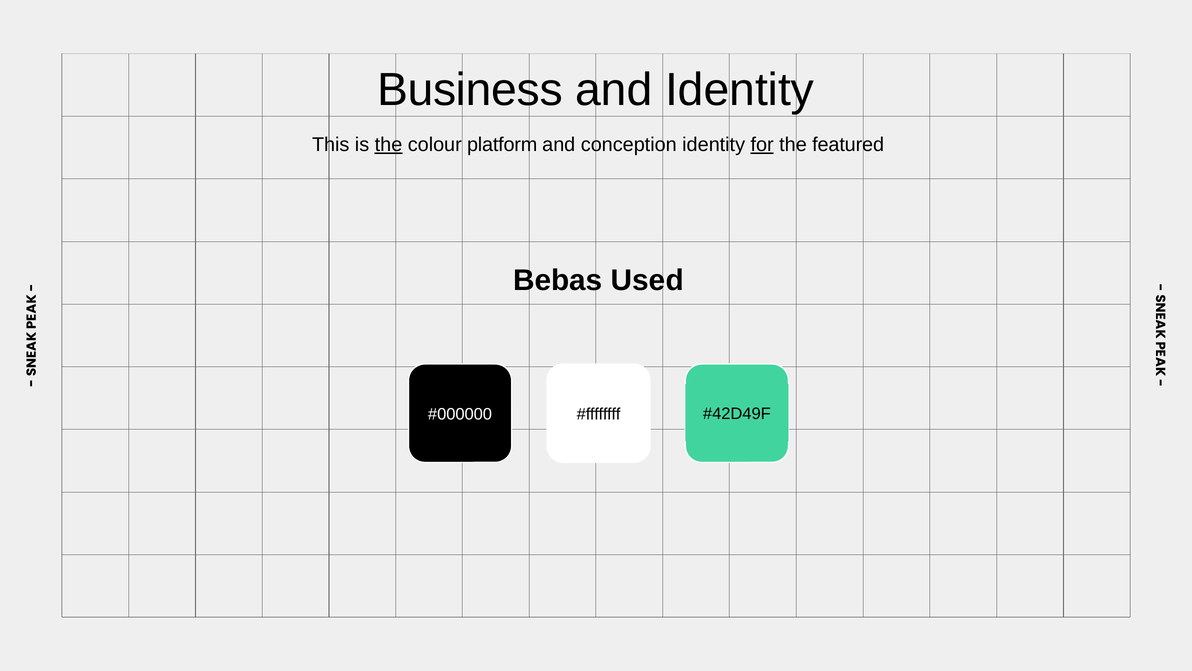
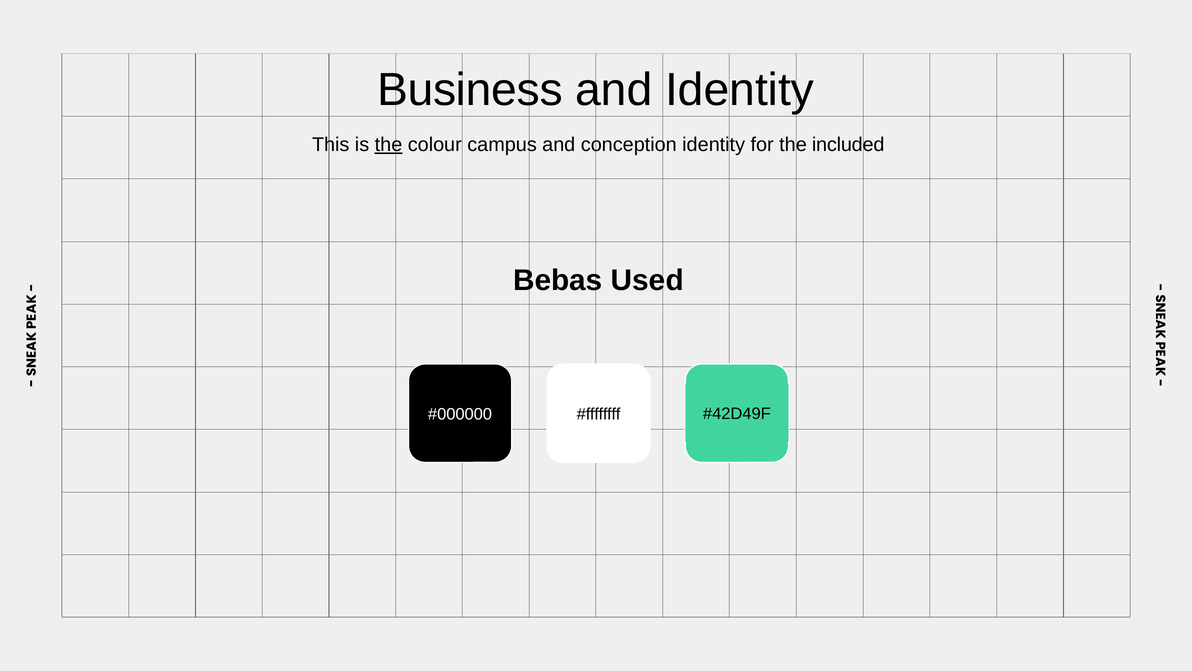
platform: platform -> campus (502, 145)
for underline: present -> none (762, 145)
featured: featured -> included (848, 145)
